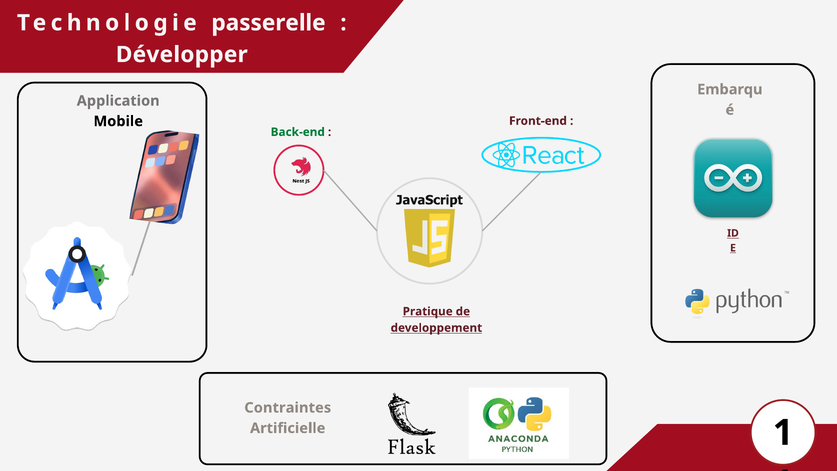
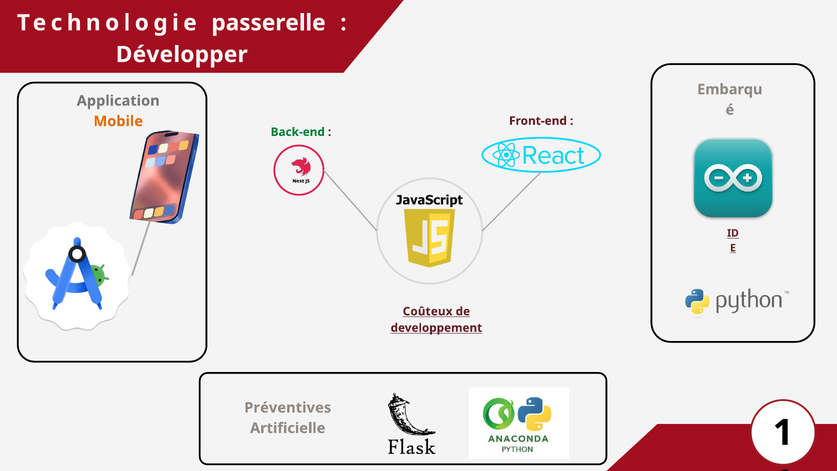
Mobile colour: black -> orange (118, 121)
Pratique: Pratique -> Coûteux (428, 311)
Contraintes: Contraintes -> Préventives (288, 408)
